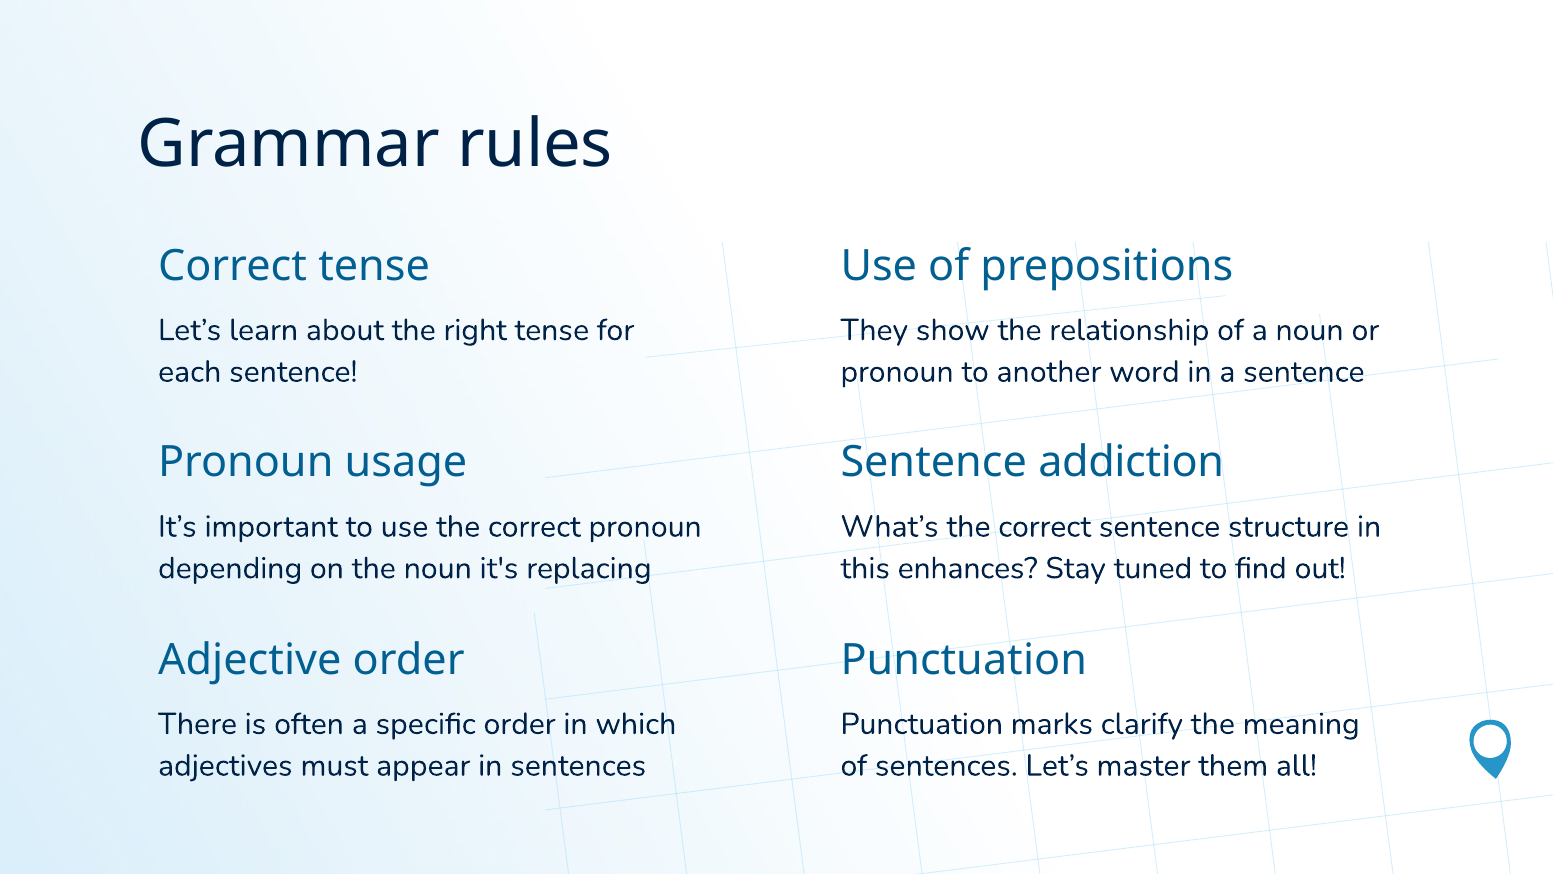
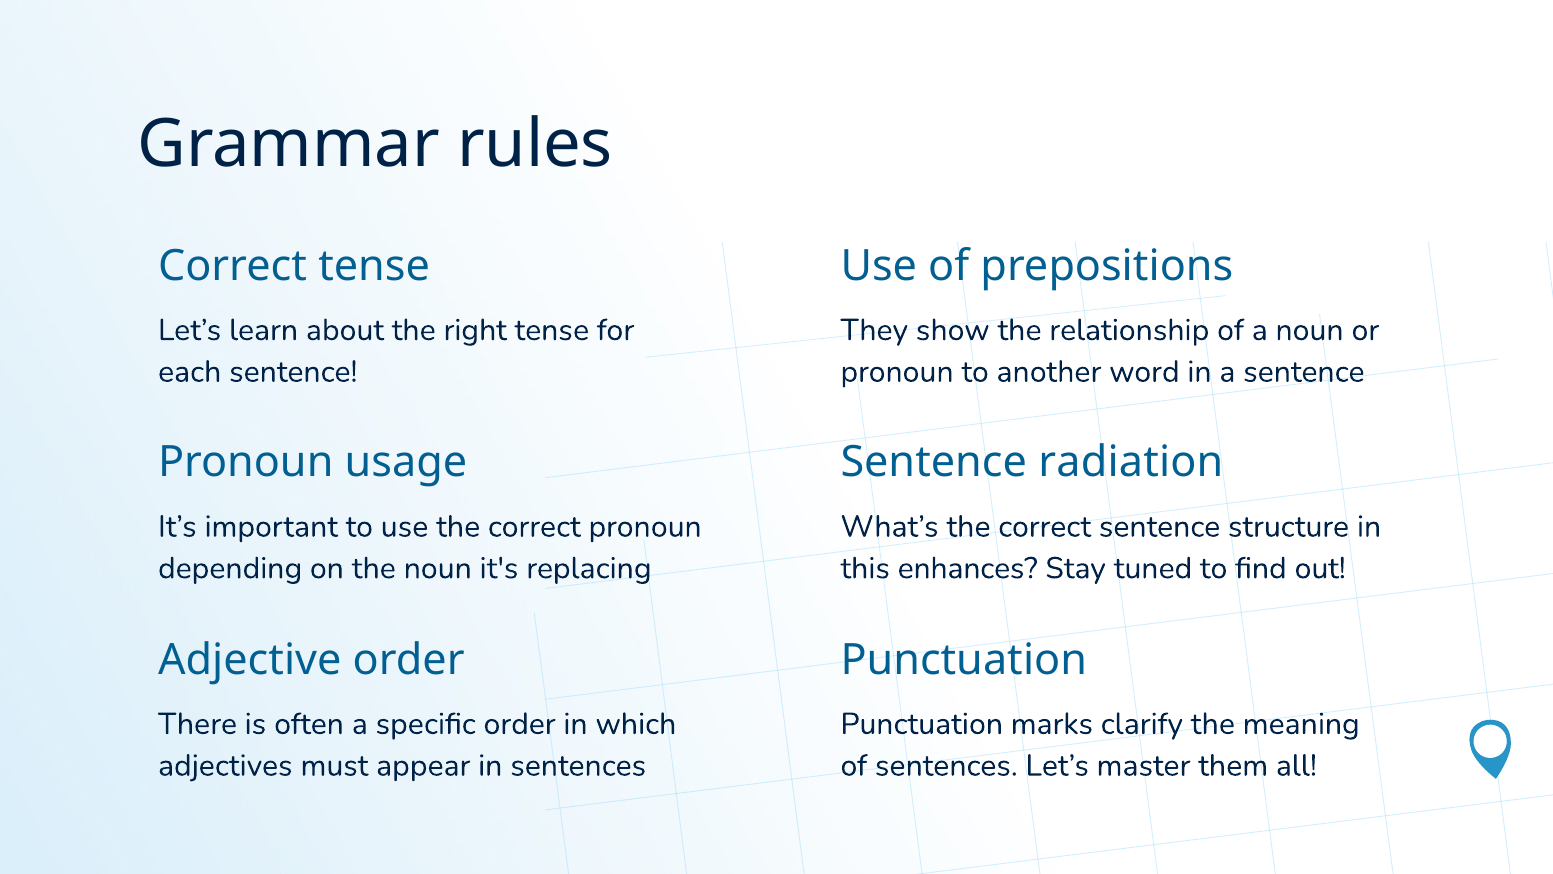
addiction: addiction -> radiation (1131, 462)
